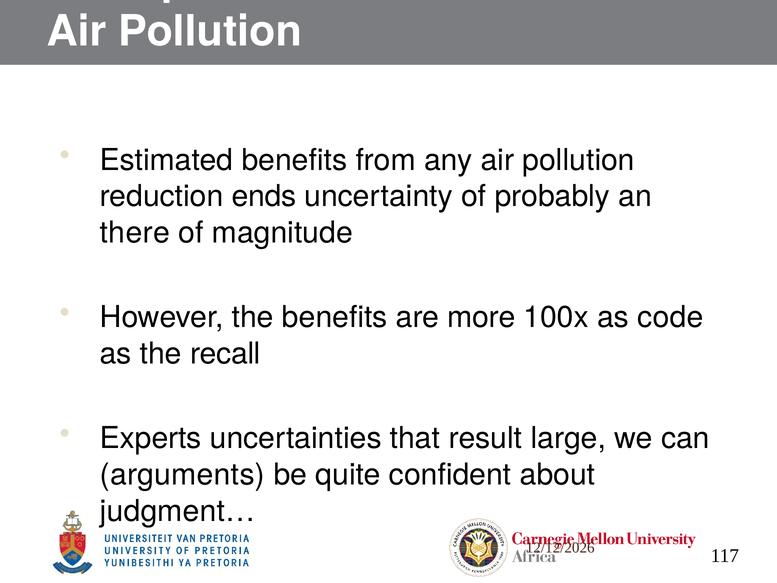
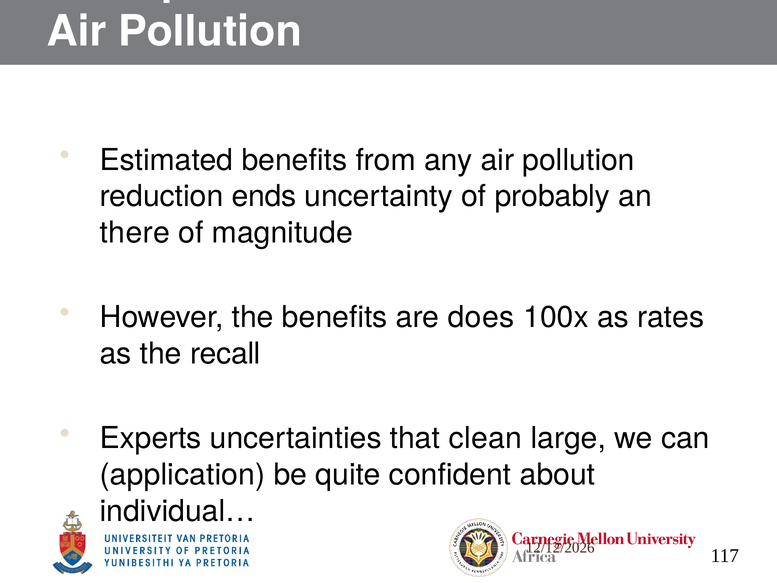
more: more -> does (481, 317)
code: code -> rates (671, 317)
result: result -> clean (485, 438)
arguments: arguments -> application (182, 475)
judgment…: judgment… -> individual… (178, 511)
